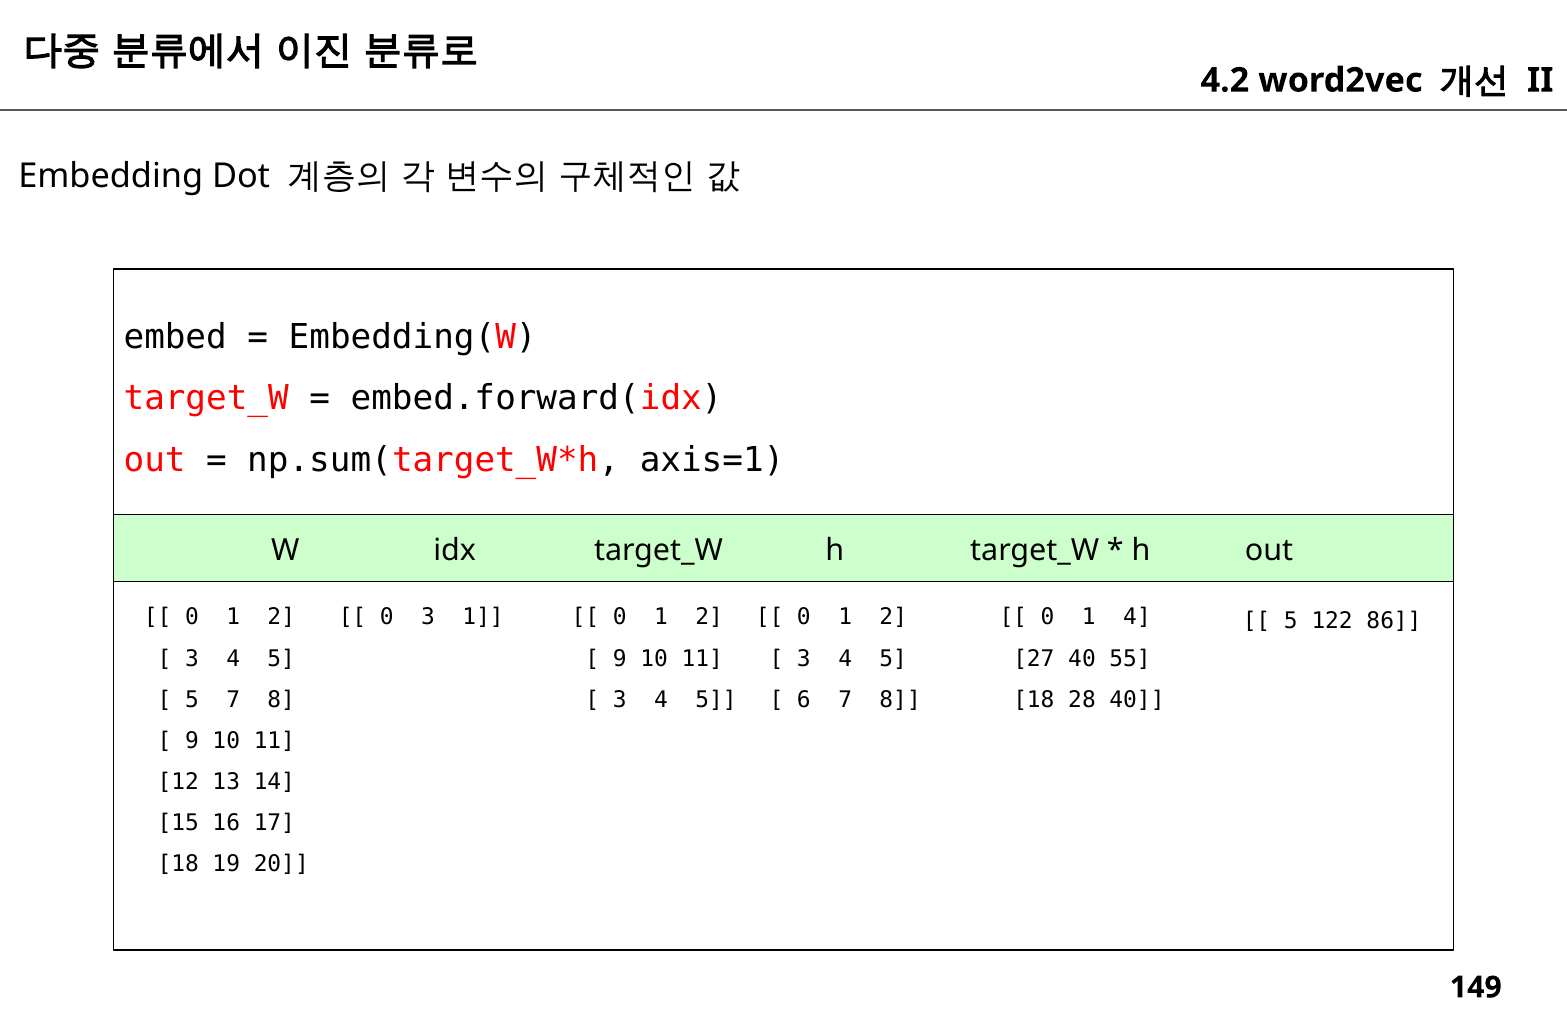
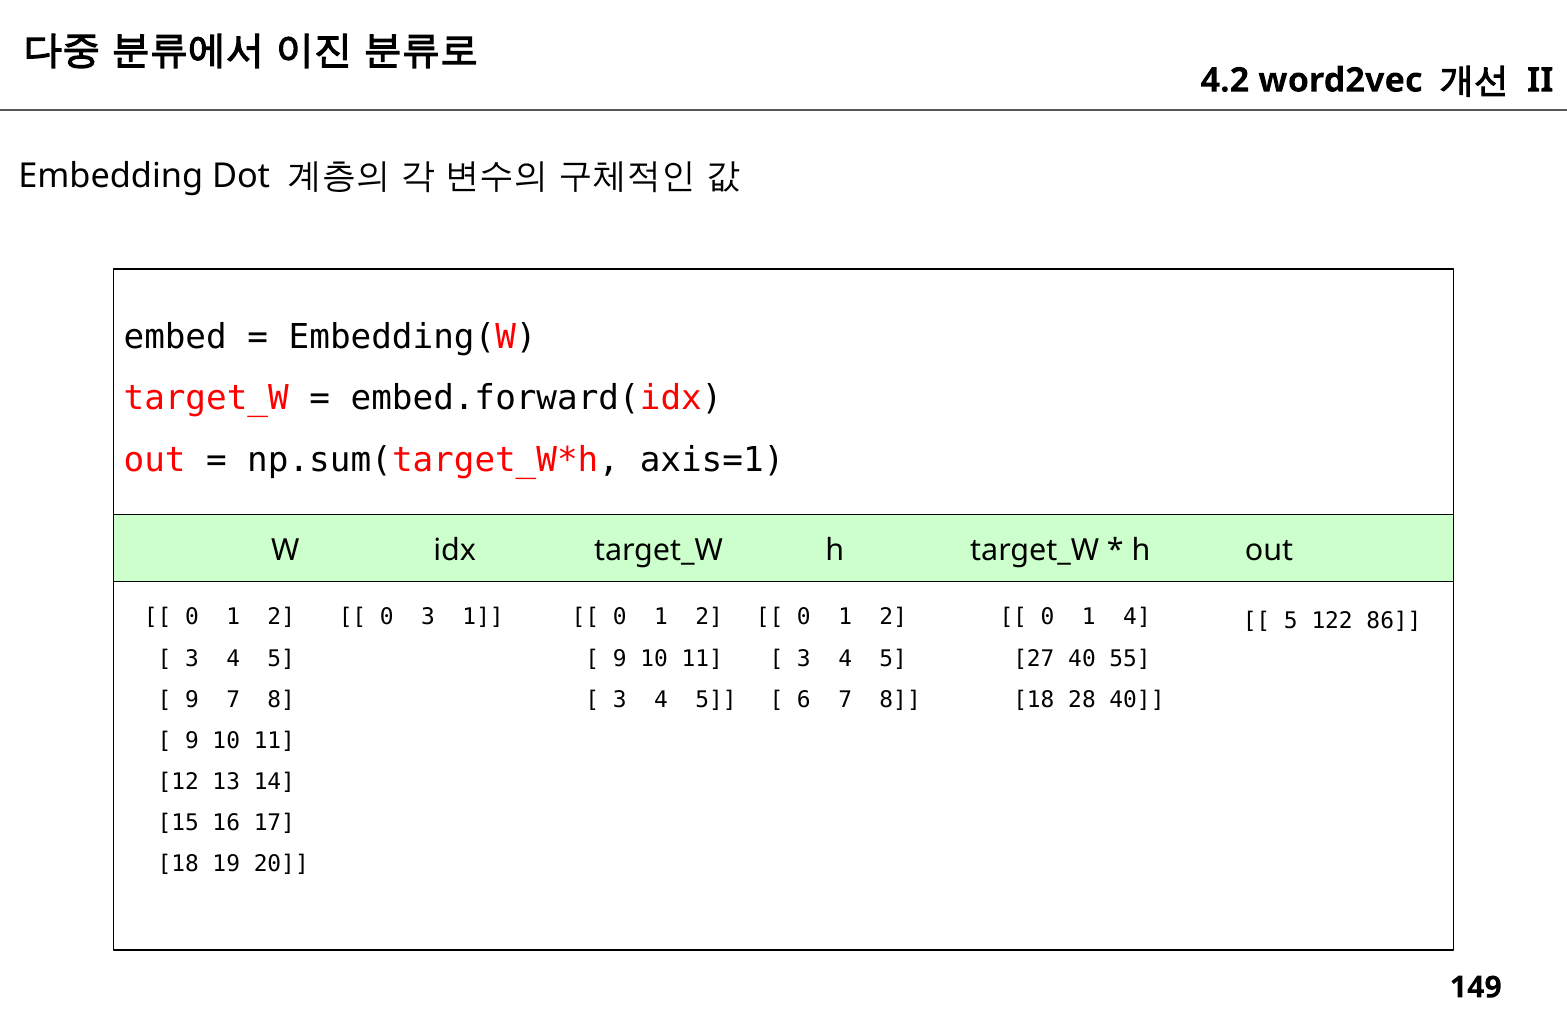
5: 5 -> 9 (192, 700)
